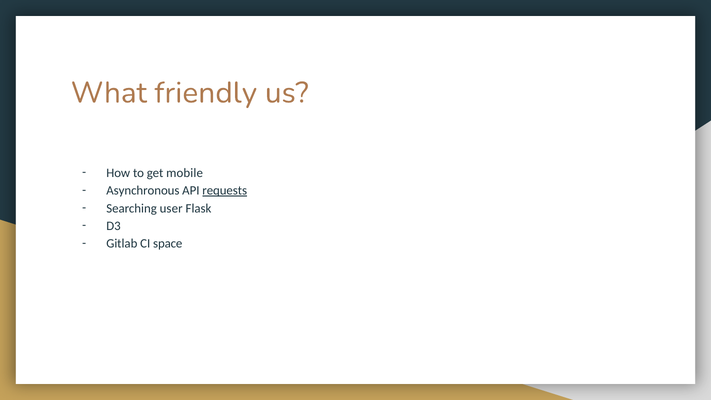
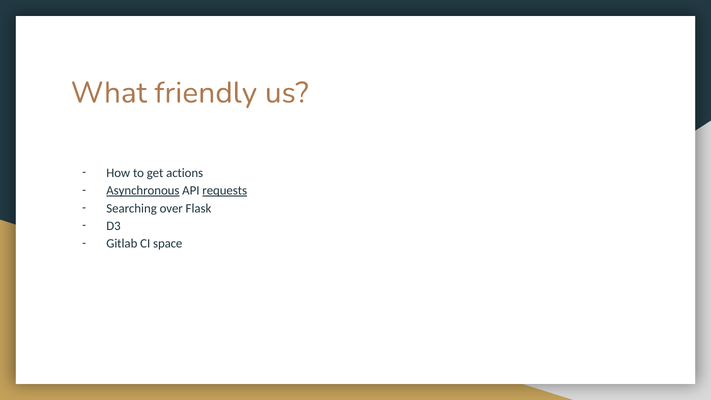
mobile: mobile -> actions (185, 173)
Asynchronous underline: none -> present (143, 191)
user: user -> over (171, 208)
